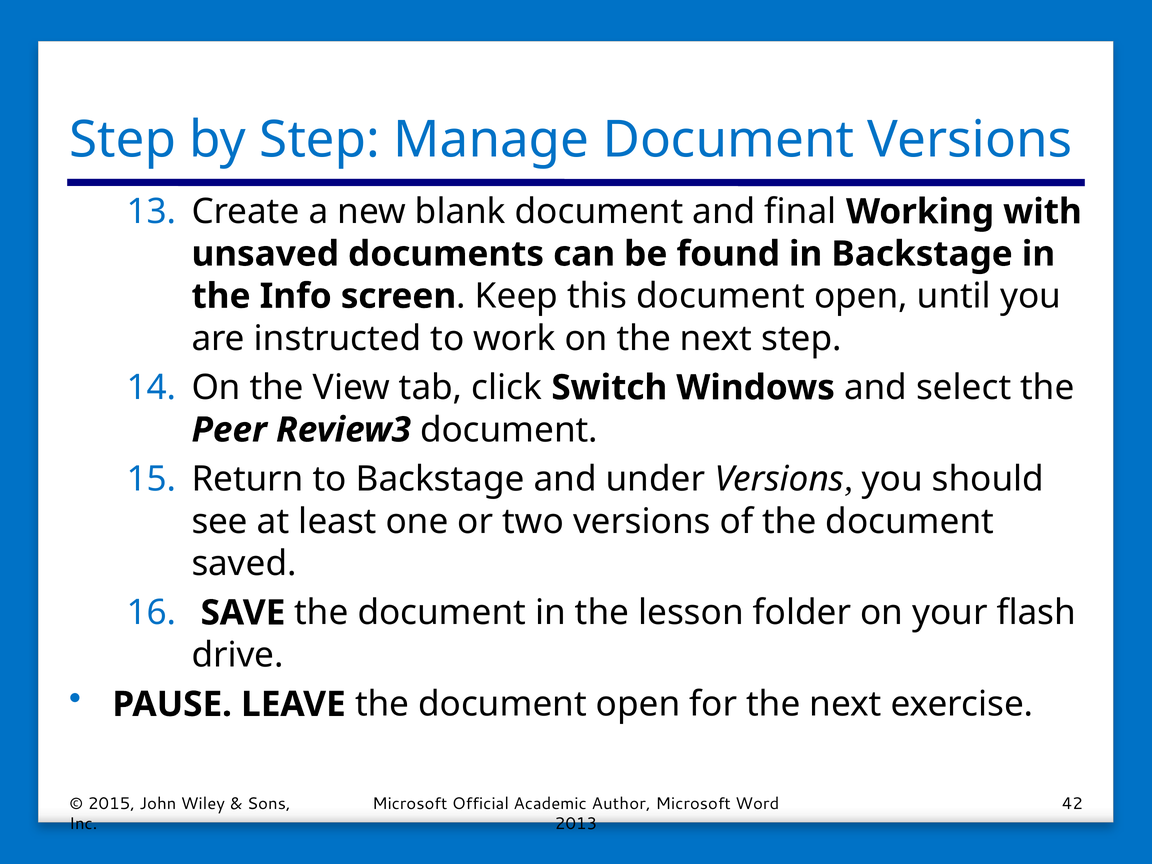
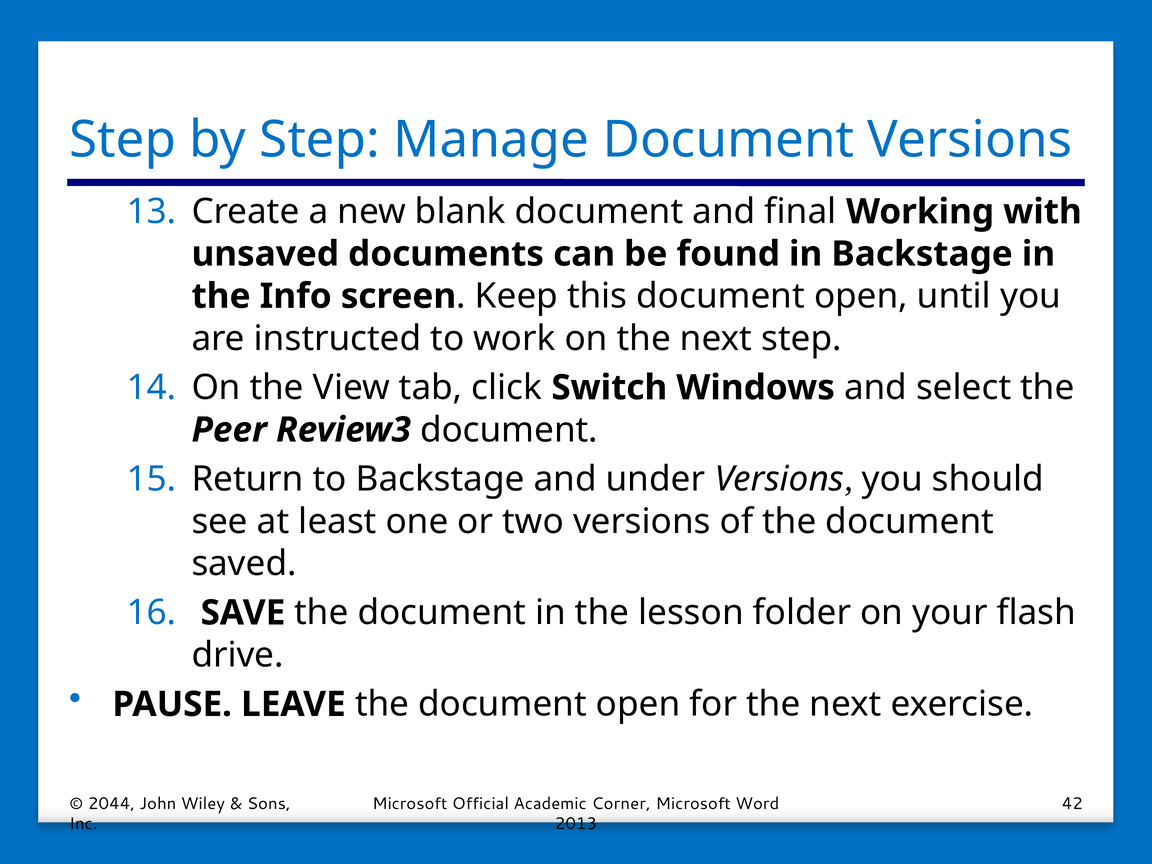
2015: 2015 -> 2044 (111, 804)
Author: Author -> Corner (621, 804)
